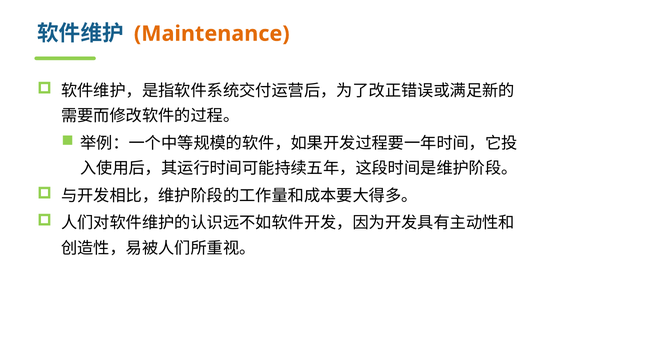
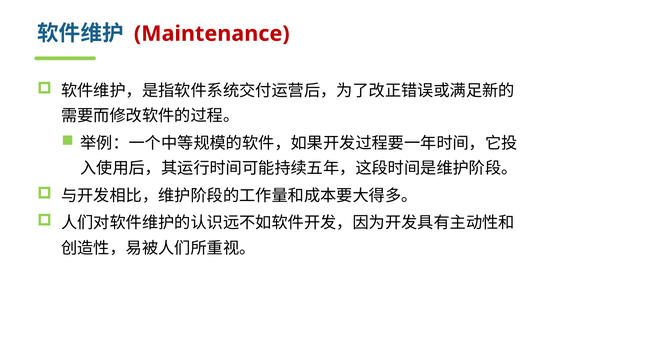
Maintenance colour: orange -> red (212, 34)
